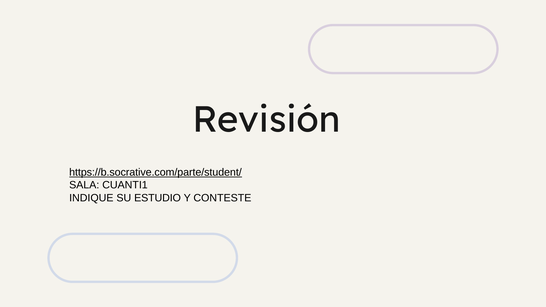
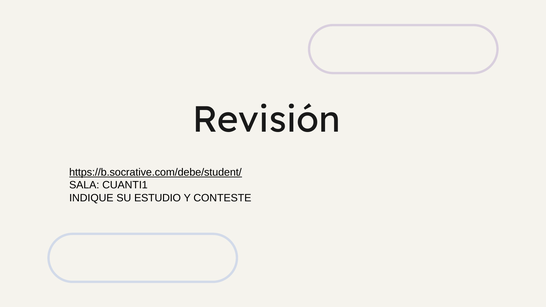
https://b.socrative.com/parte/student/: https://b.socrative.com/parte/student/ -> https://b.socrative.com/debe/student/ (155, 172)
